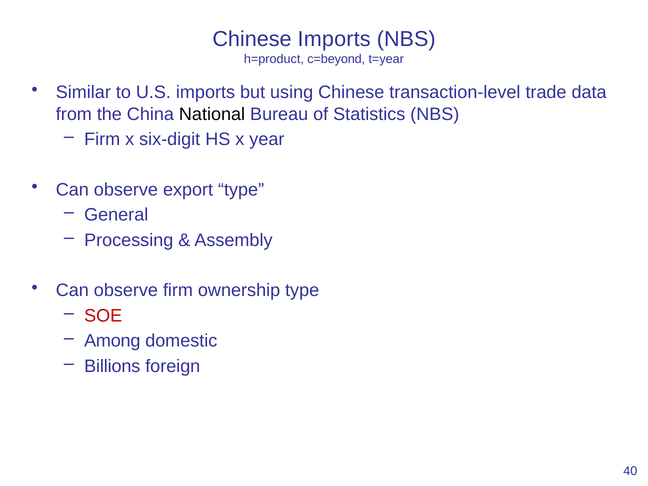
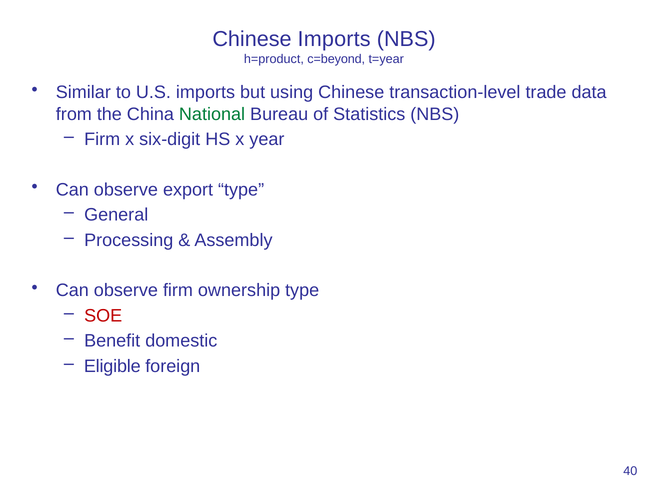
National colour: black -> green (212, 114)
Among: Among -> Benefit (112, 341)
Billions: Billions -> Eligible (112, 366)
